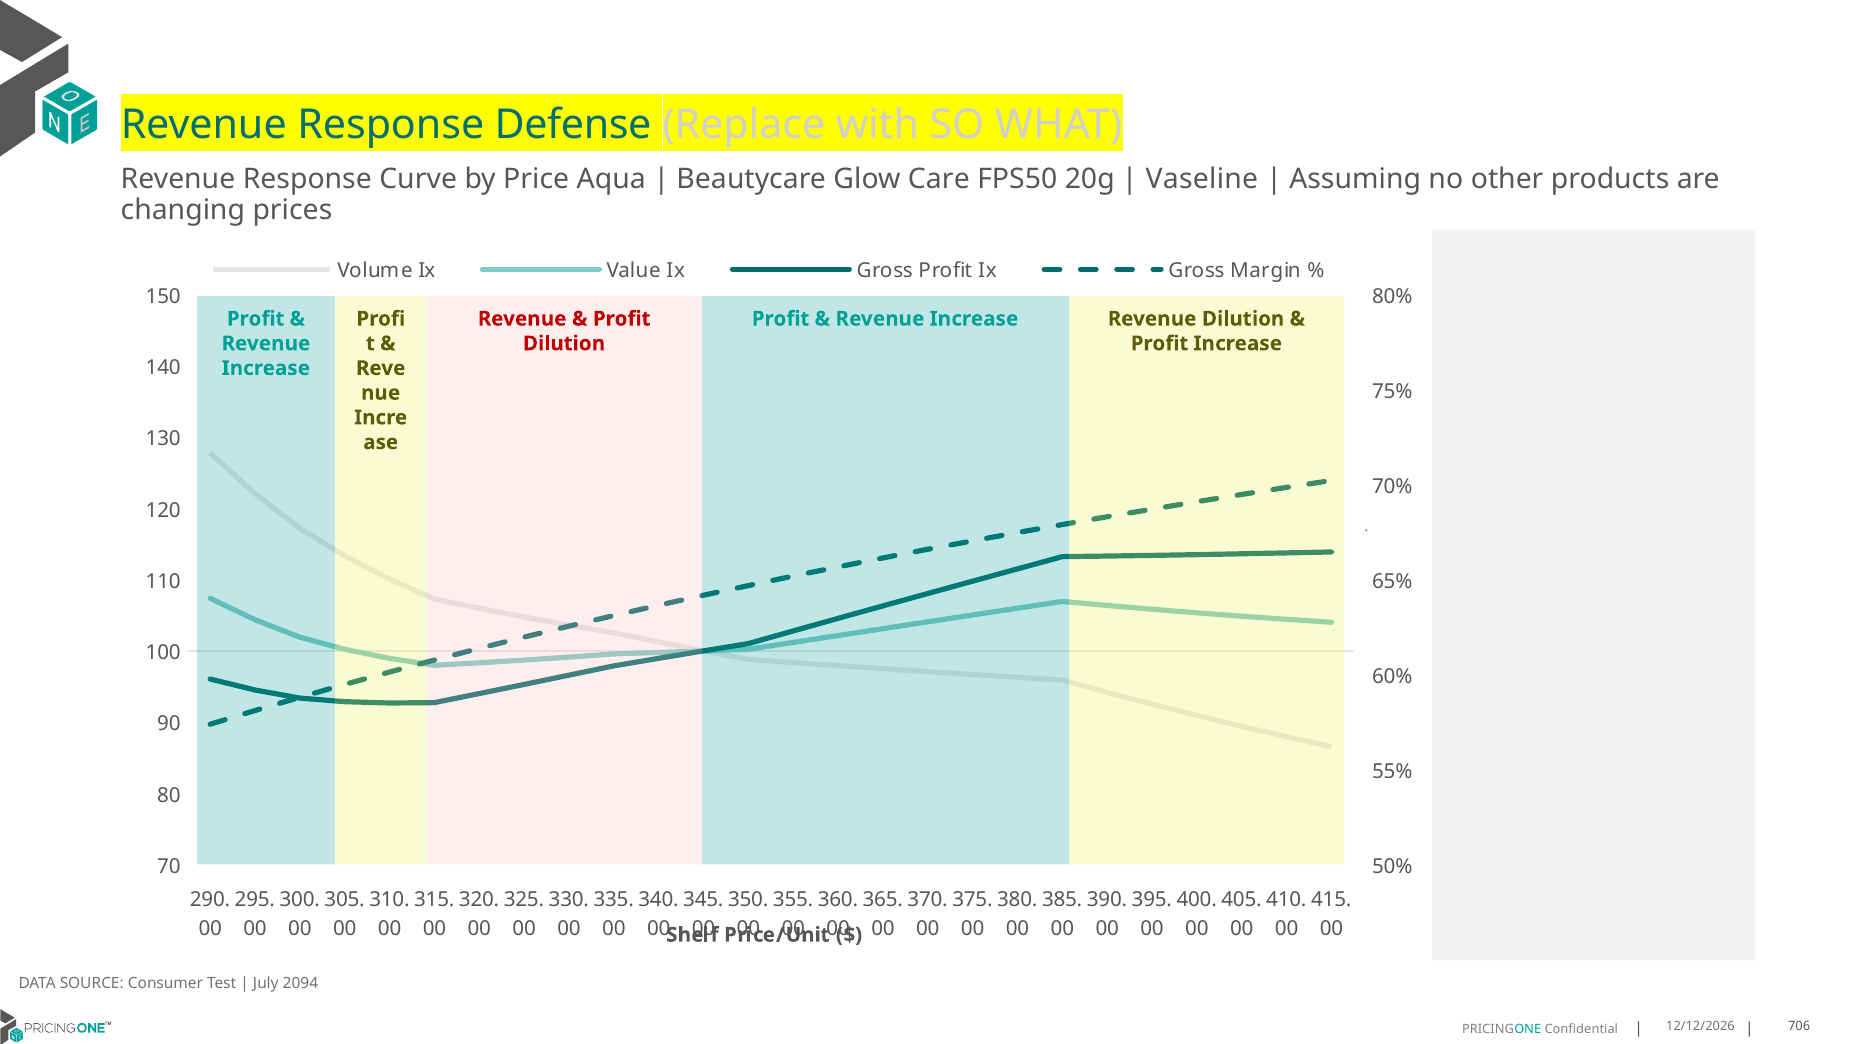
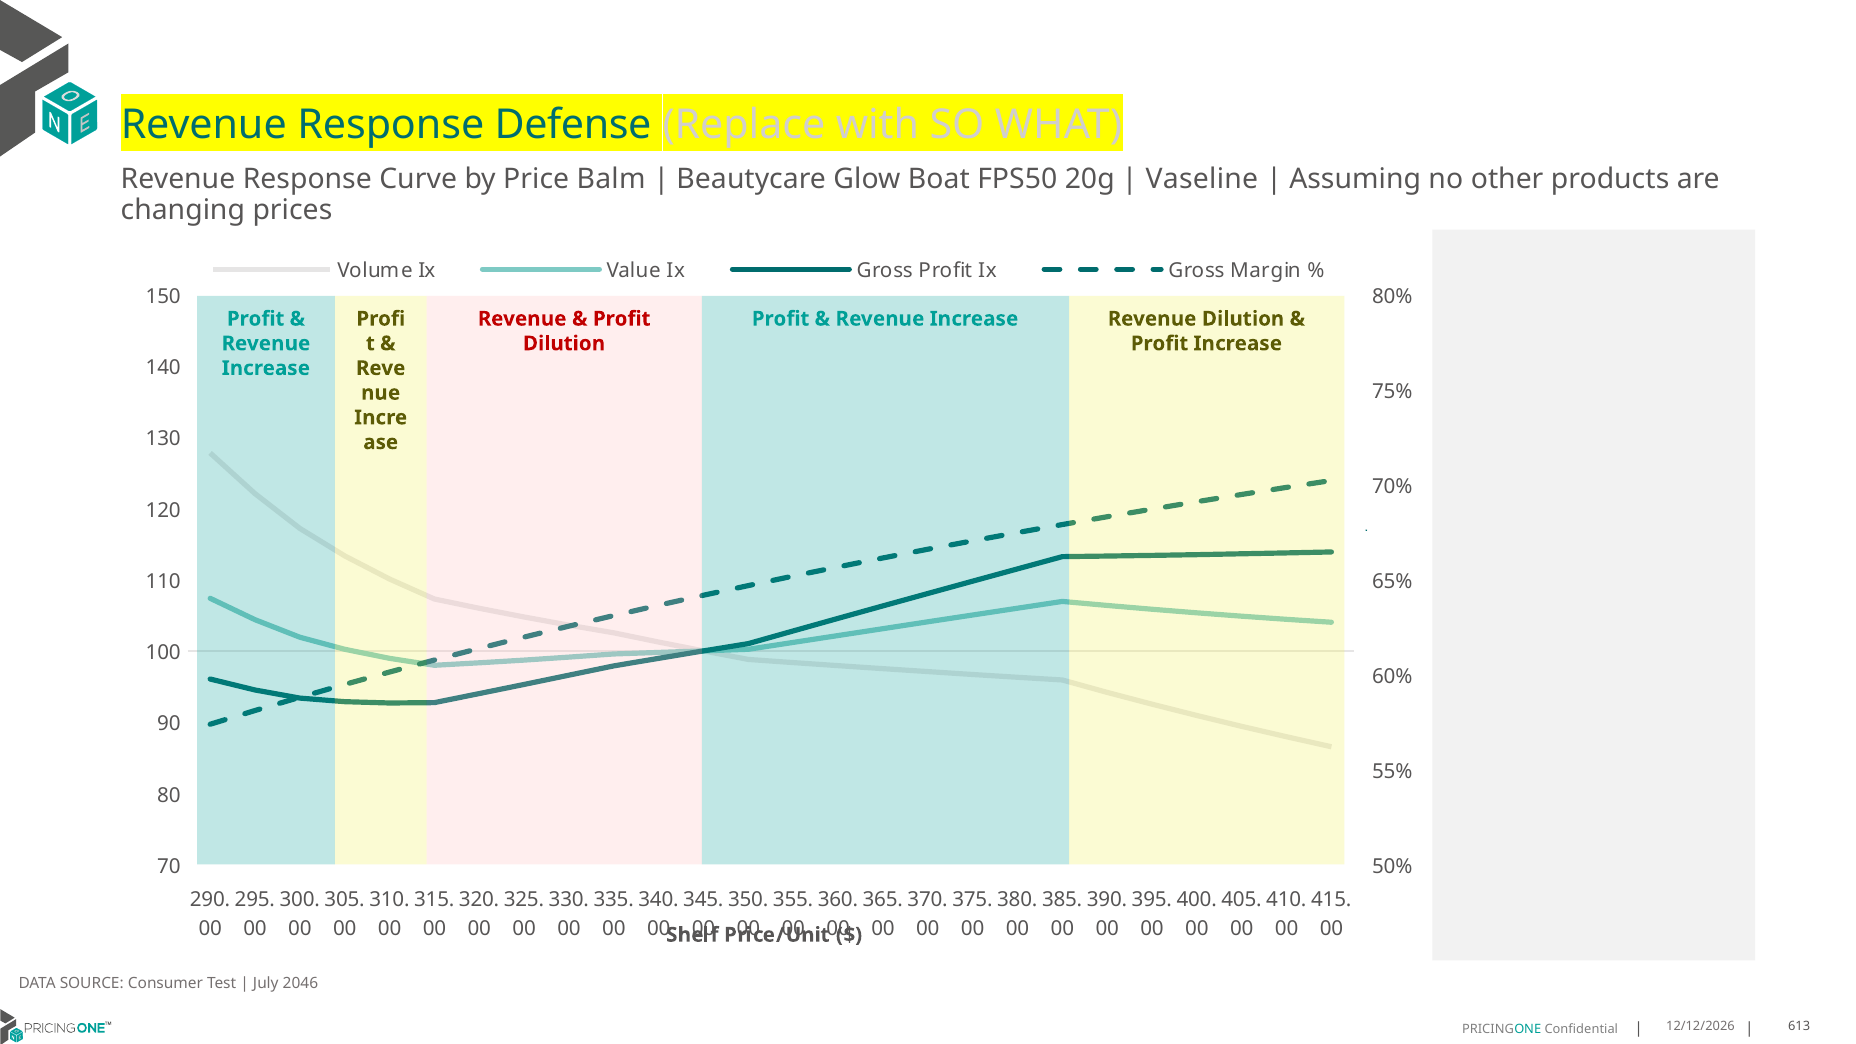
Aqua: Aqua -> Balm (611, 180)
Care: Care -> Boat (939, 180)
2094: 2094 -> 2046 (300, 983)
706: 706 -> 613 (1799, 1026)
